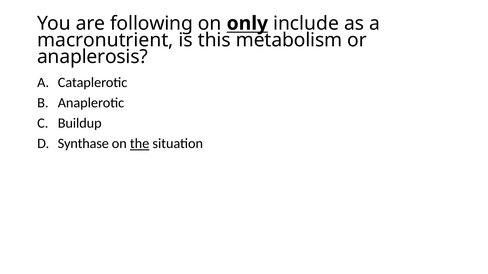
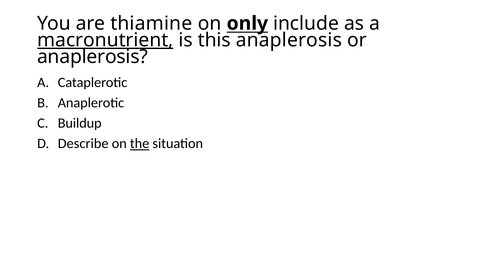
following: following -> thiamine (151, 23)
macronutrient underline: none -> present (105, 40)
this metabolism: metabolism -> anaplerosis (289, 40)
Synthase: Synthase -> Describe (83, 144)
